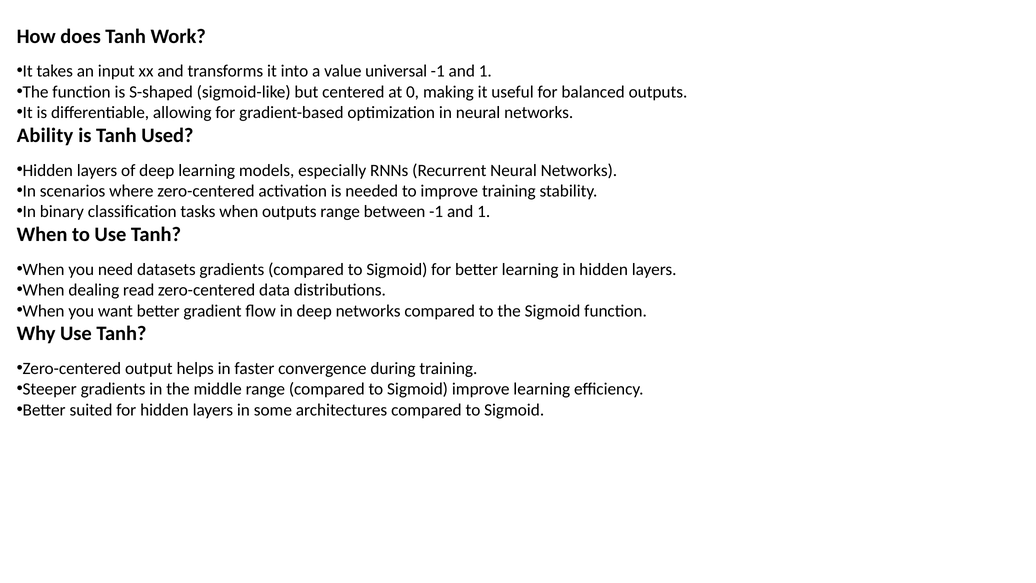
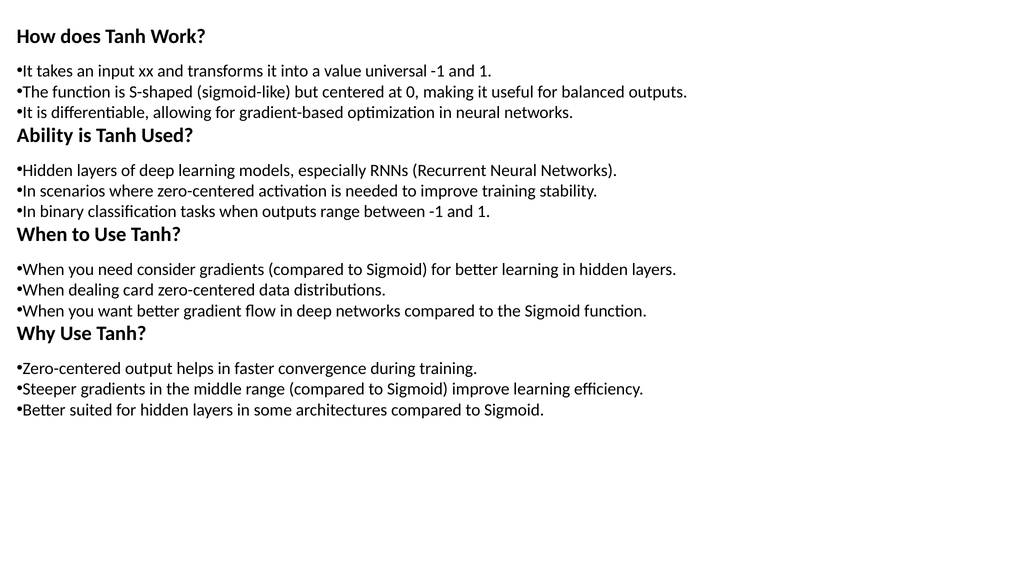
datasets: datasets -> consider (166, 269)
read: read -> card (139, 290)
